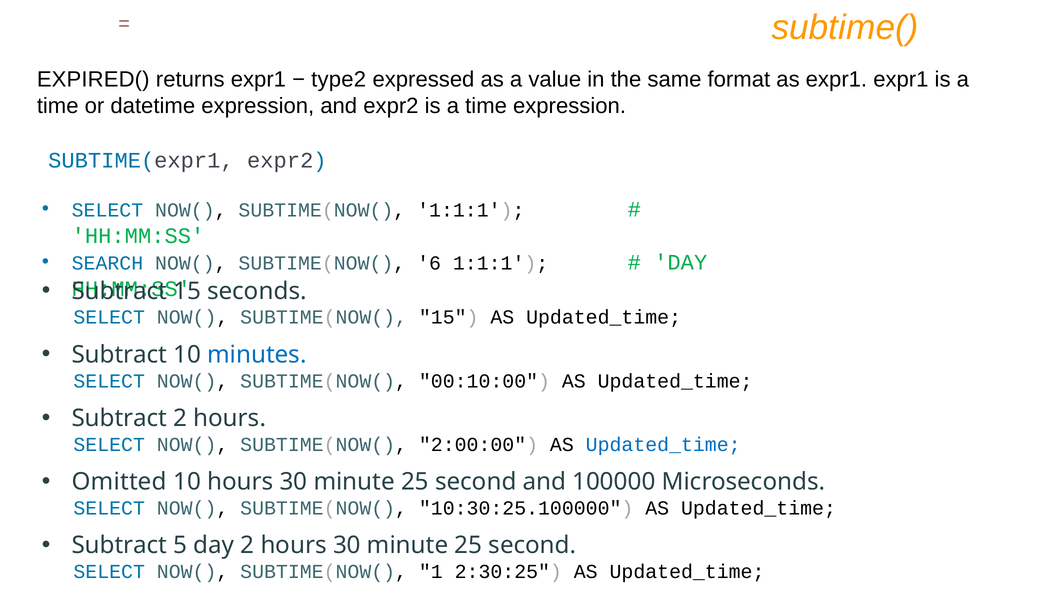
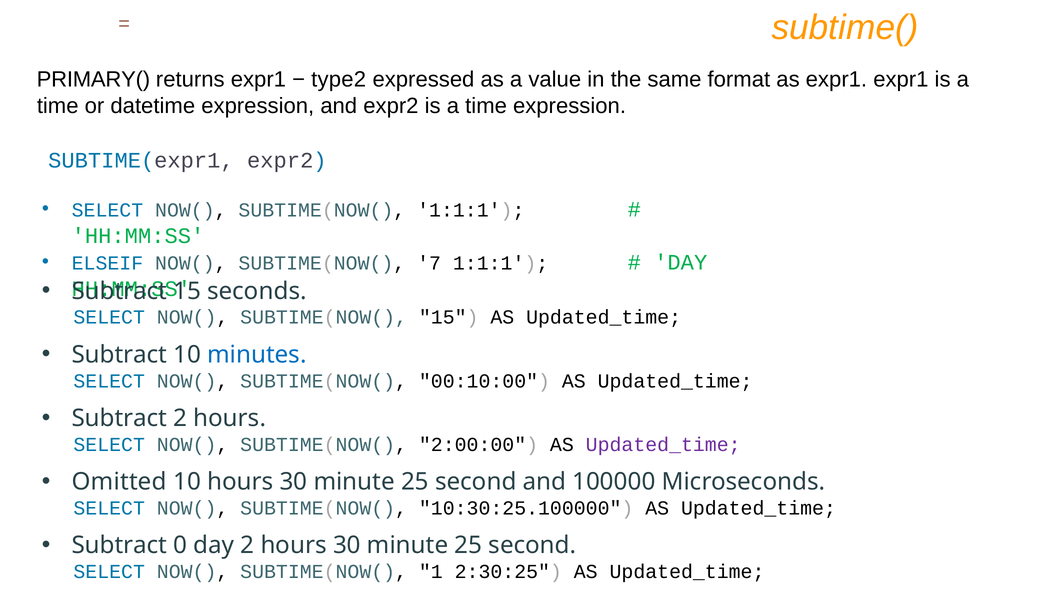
EXPIRED(: EXPIRED( -> PRIMARY( (93, 80)
SEARCH: SEARCH -> ELSEIF (107, 263)
6: 6 -> 7 (429, 263)
Updated_time colour: blue -> purple (663, 444)
5: 5 -> 0 (180, 545)
